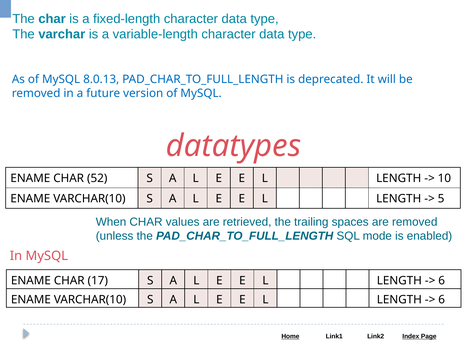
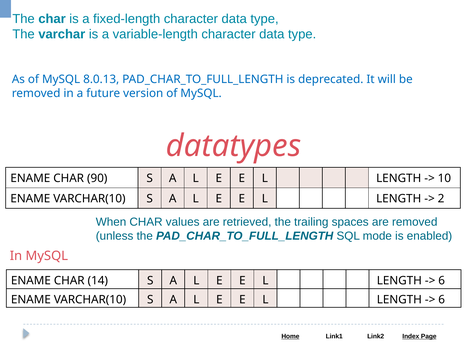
52: 52 -> 90 (97, 178)
5: 5 -> 2 (441, 199)
17: 17 -> 14 (98, 281)
